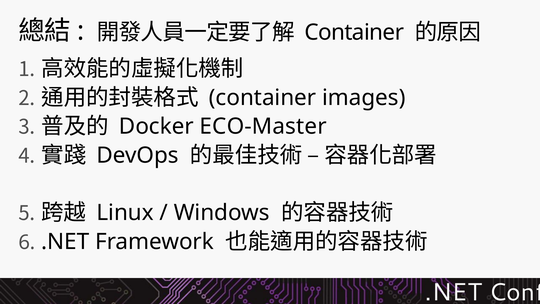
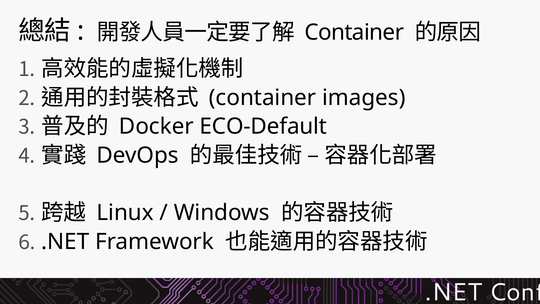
ECO-Master: ECO-Master -> ECO-Default (263, 126)
